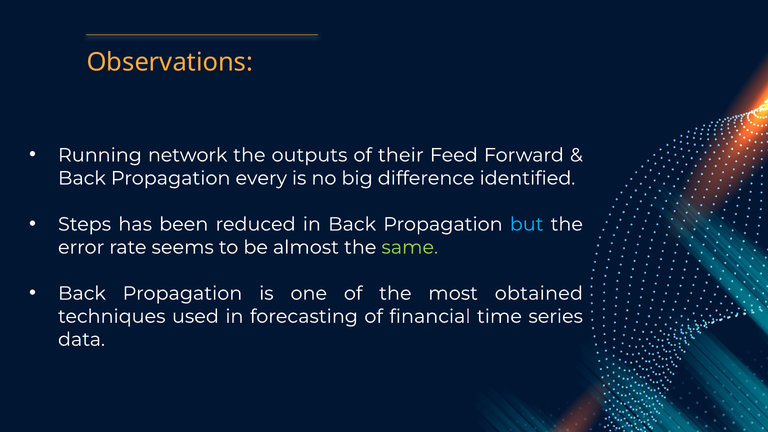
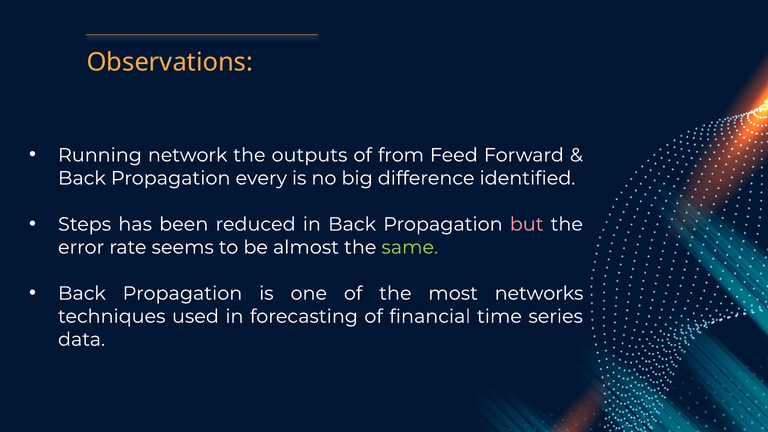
their: their -> from (401, 155)
but colour: light blue -> pink (527, 224)
obtained: obtained -> networks (539, 293)
